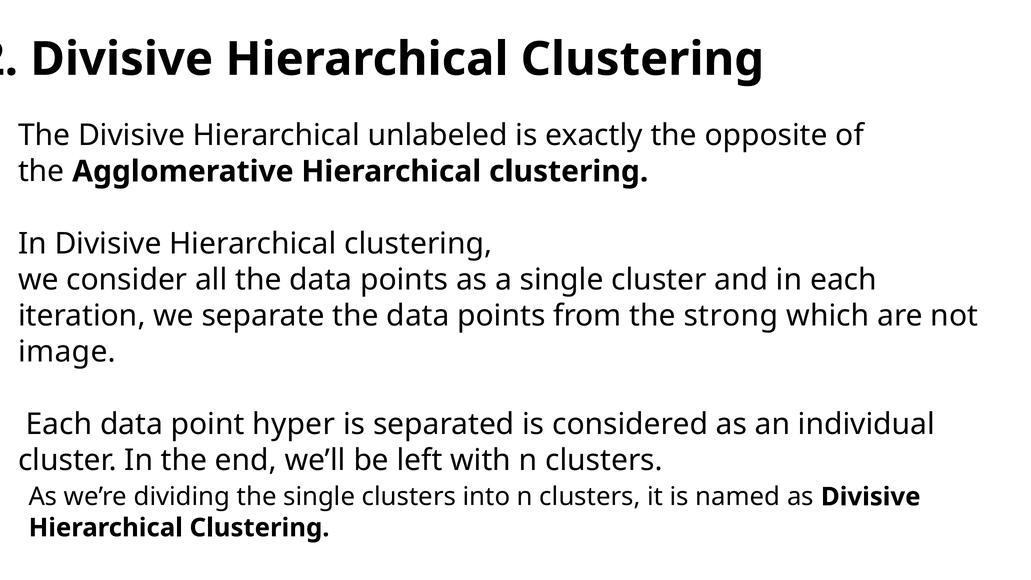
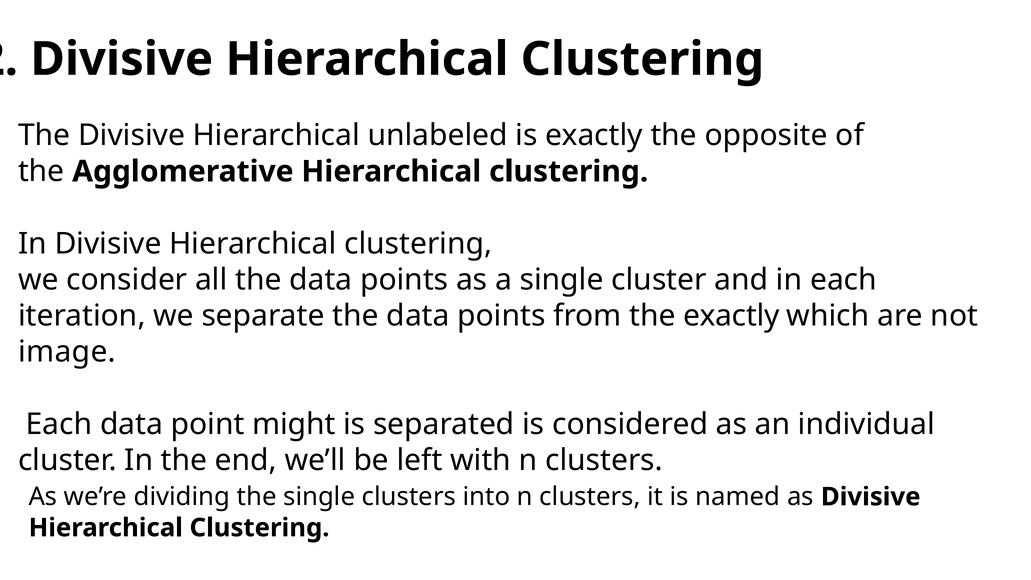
the strong: strong -> exactly (731, 316)
hyper: hyper -> might (294, 424)
